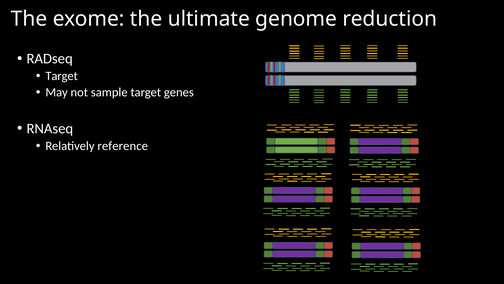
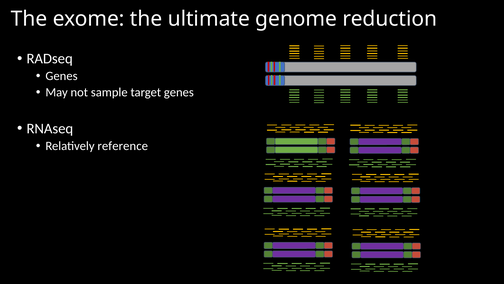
Target: Target -> Genes (62, 76)
